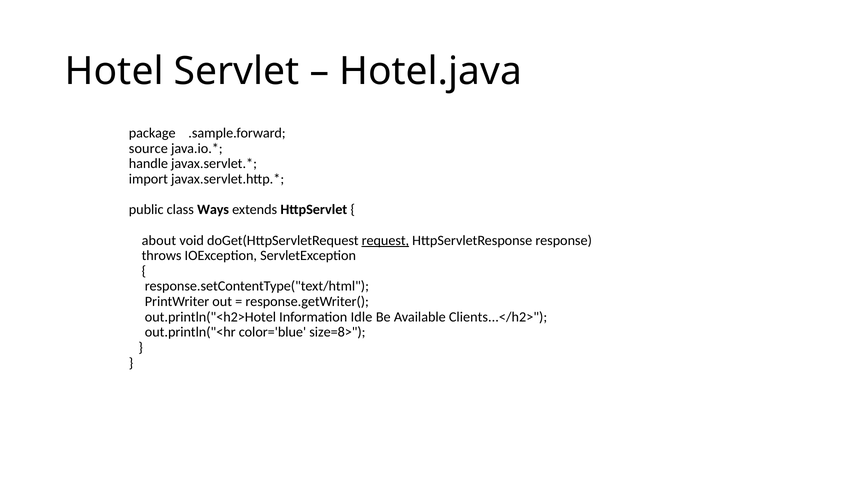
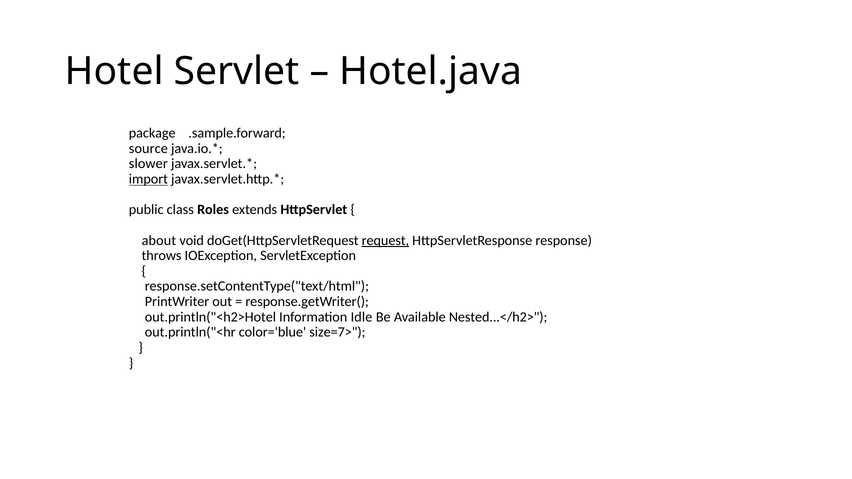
handle: handle -> slower (148, 164)
import underline: none -> present (148, 179)
Ways: Ways -> Roles (213, 210)
Clients...</h2>: Clients...</h2> -> Nested...</h2> (498, 317)
size=8>: size=8> -> size=7> (337, 332)
